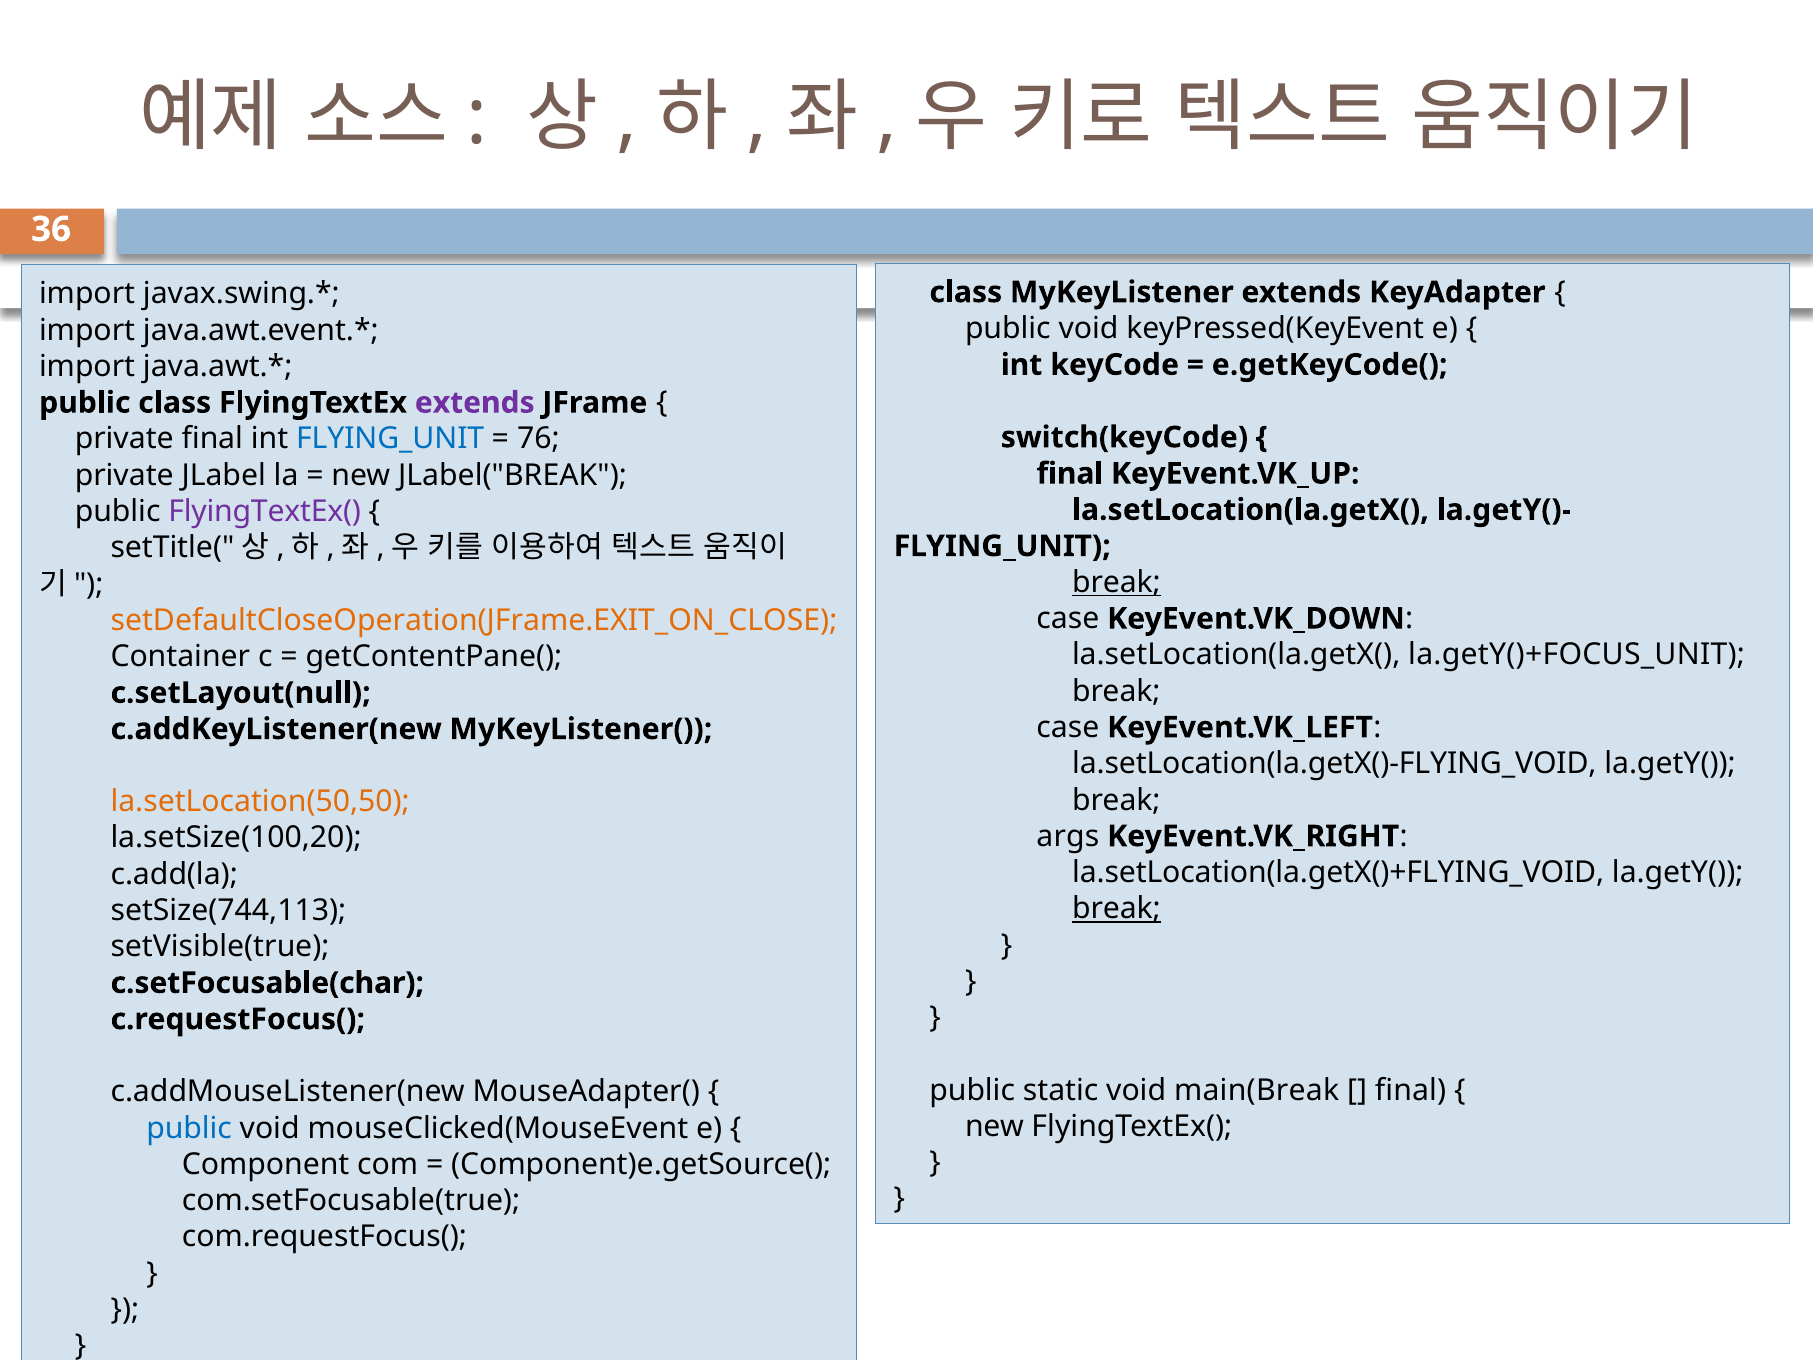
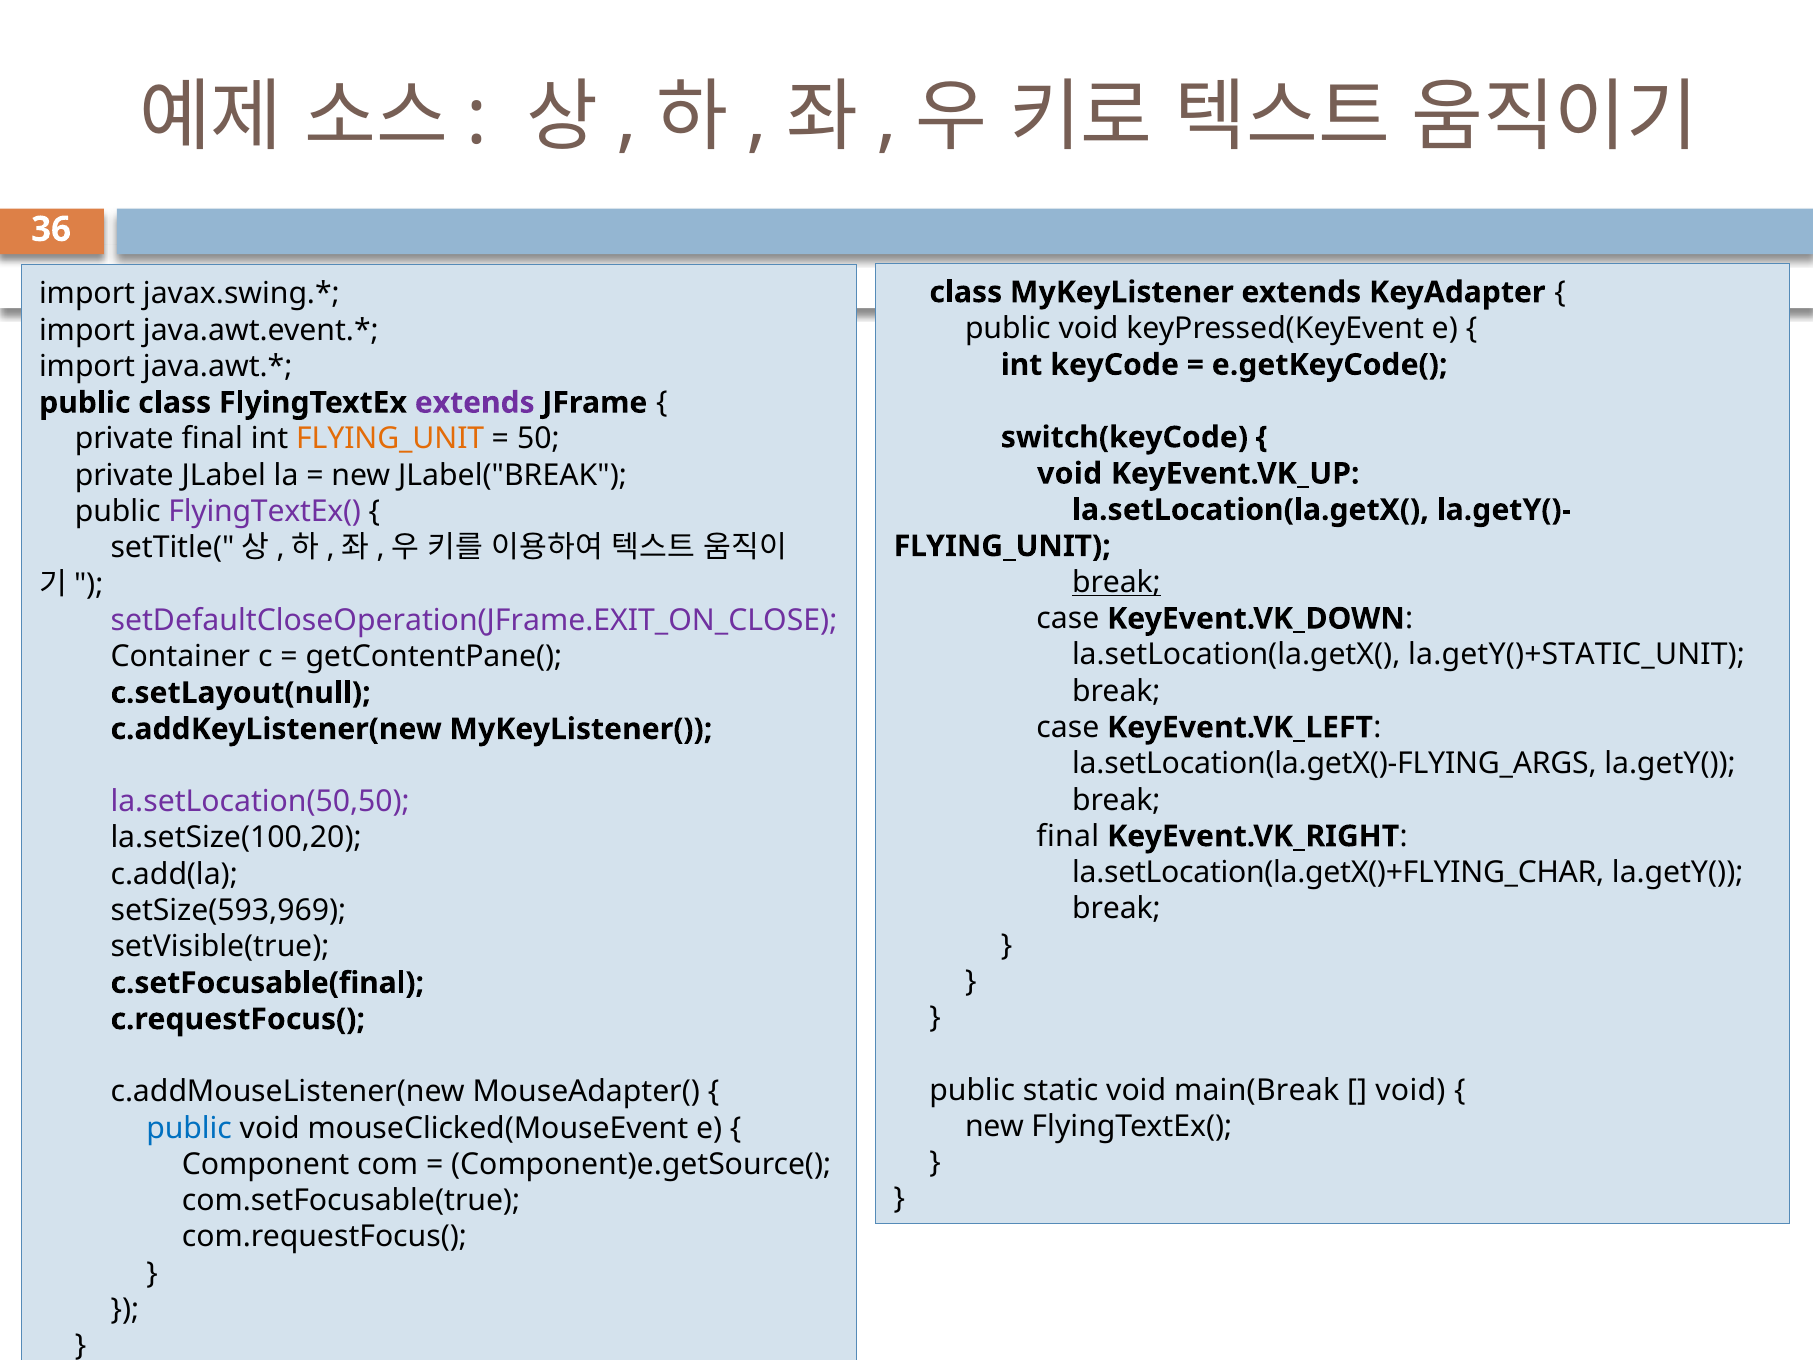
FLYING_UNIT colour: blue -> orange (390, 439)
76: 76 -> 50 (538, 439)
final: final -> void (1070, 474)
setDefaultCloseOperation(JFrame.EXIT_ON_CLOSE colour: orange -> purple (474, 620)
la.getY()+FOCUS_UNIT: la.getY()+FOCUS_UNIT -> la.getY()+STATIC_UNIT (1577, 655)
la.setLocation(la.getX()-FLYING_VOID: la.setLocation(la.getX()-FLYING_VOID -> la.setLocation(la.getX()-FLYING_ARGS (1334, 764)
la.setLocation(50,50 colour: orange -> purple (260, 802)
args: args -> final (1068, 836)
la.setLocation(la.getX()+FLYING_VOID: la.setLocation(la.getX()+FLYING_VOID -> la.setLocation(la.getX()+FLYING_CHAR (1338, 872)
break underline: present -> none (1116, 909)
setSize(744,113: setSize(744,113 -> setSize(593,969 (228, 910)
c.setFocusable(char: c.setFocusable(char -> c.setFocusable(final (267, 983)
final: final -> void (1410, 1090)
